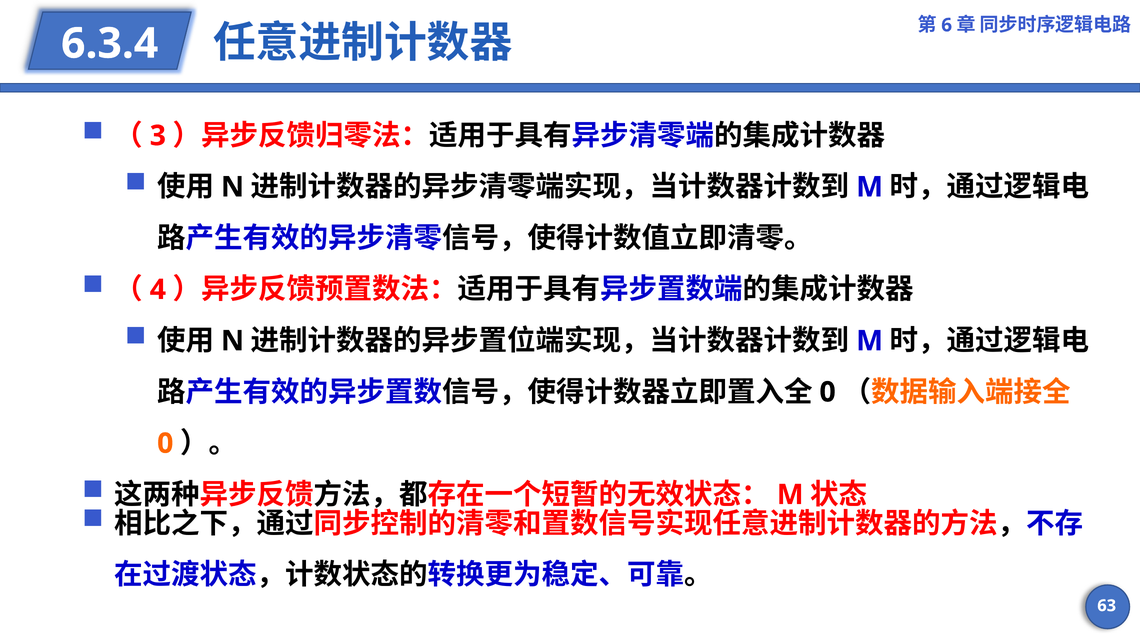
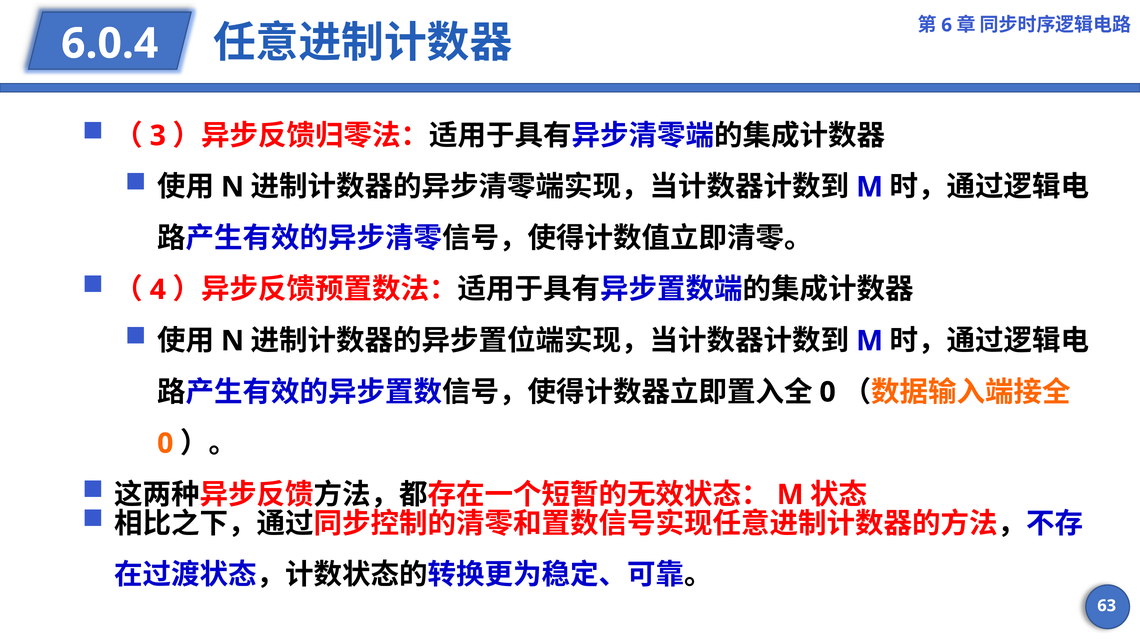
6.3.4: 6.3.4 -> 6.0.4 (110, 44)
